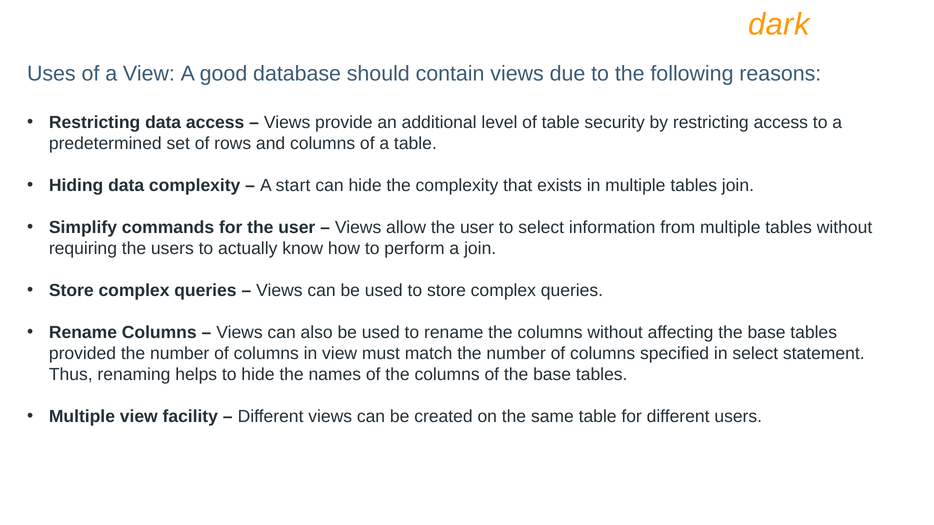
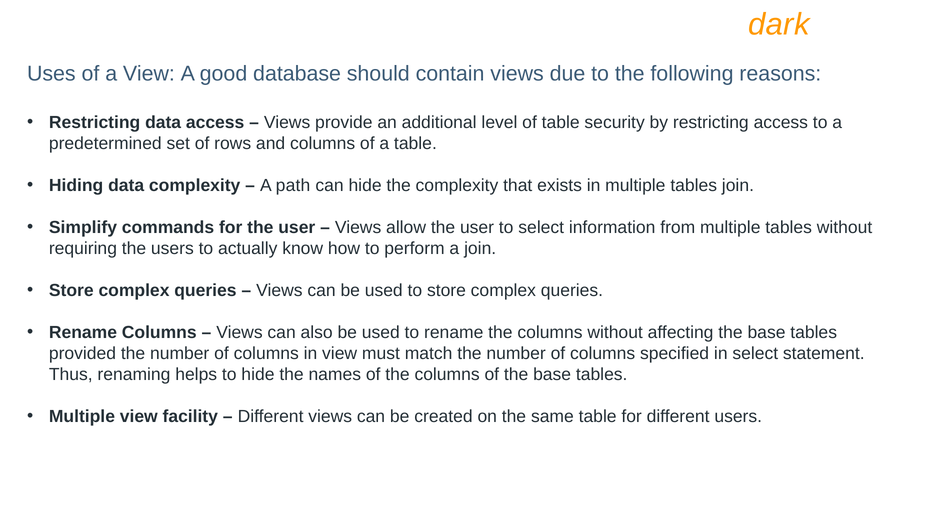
start: start -> path (293, 186)
